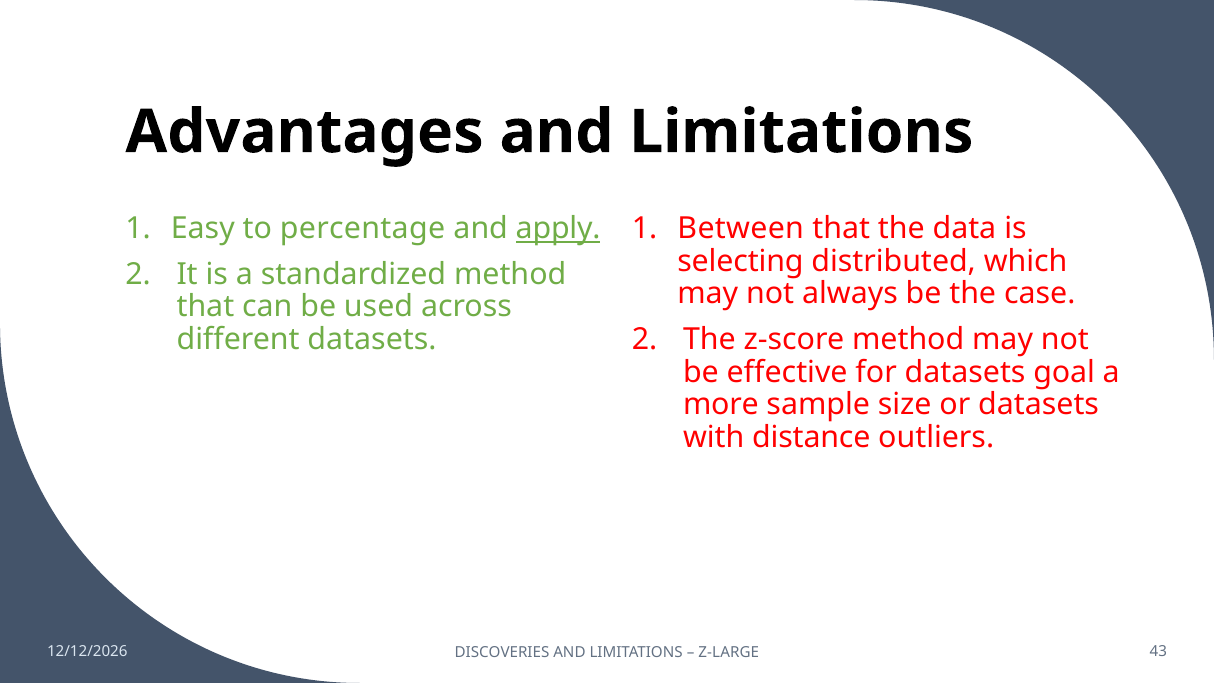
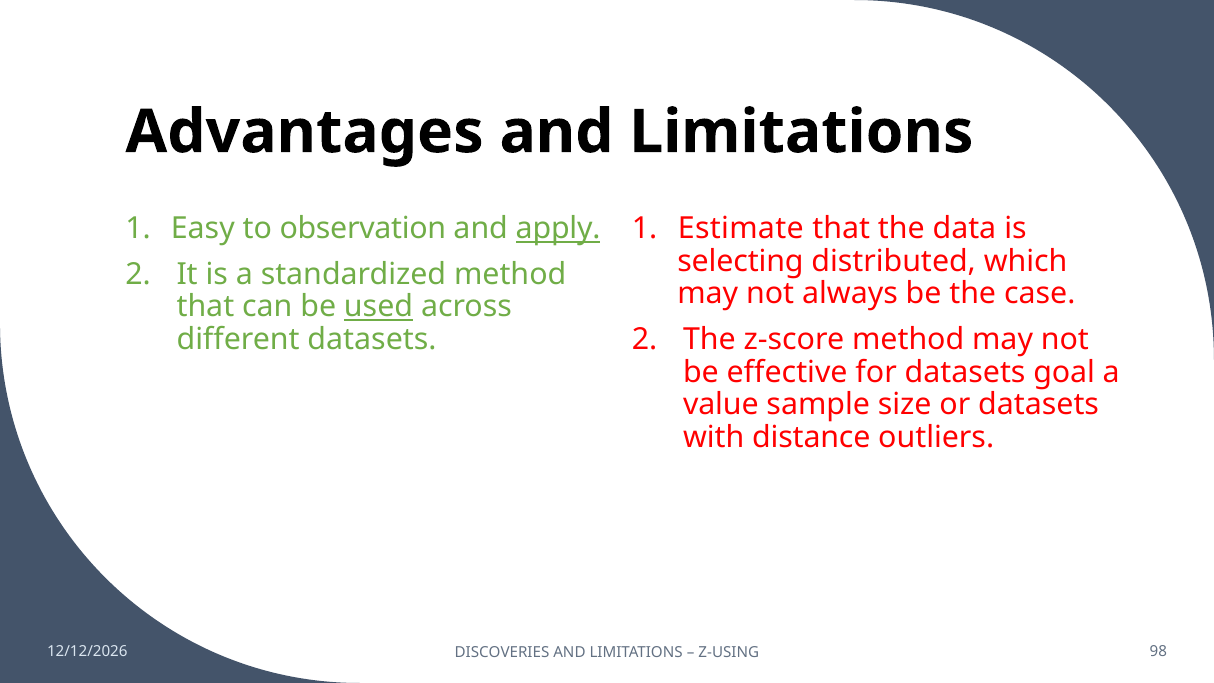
Between: Between -> Estimate (741, 228)
percentage: percentage -> observation (363, 229)
used underline: none -> present (379, 307)
more: more -> value (721, 405)
43: 43 -> 98 (1158, 651)
Z-LARGE: Z-LARGE -> Z-USING (729, 652)
